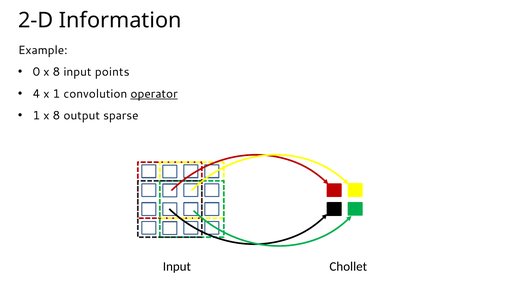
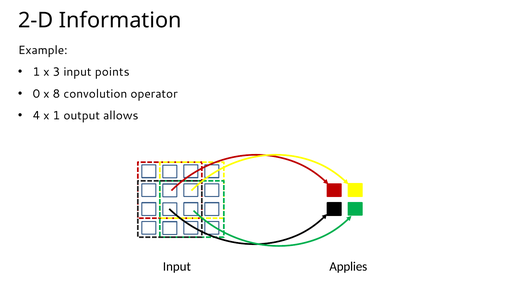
0: 0 -> 1 (36, 72)
8: 8 -> 3 (56, 72)
4: 4 -> 0 (36, 94)
x 1: 1 -> 8 (56, 94)
operator underline: present -> none (154, 94)
1: 1 -> 4 (36, 116)
8: 8 -> 1 (56, 116)
sparse: sparse -> allows (121, 116)
Chollet: Chollet -> Applies (348, 267)
